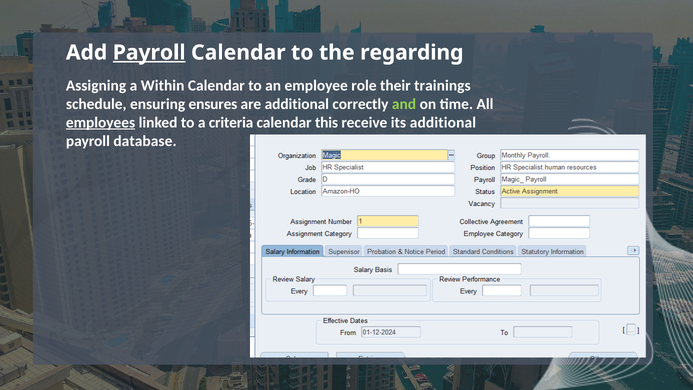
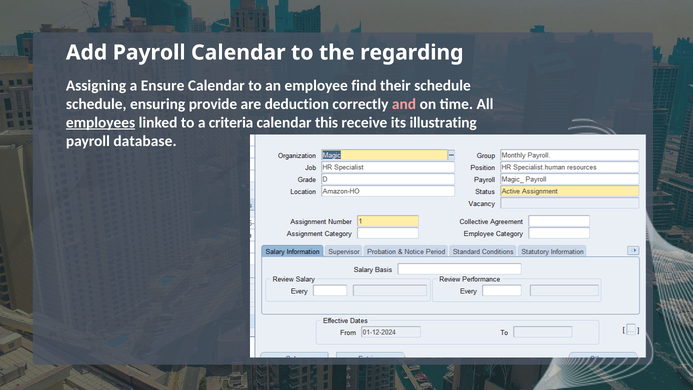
Payroll underline: present -> none (149, 53)
Within: Within -> Ensure (163, 86)
role: role -> find (364, 86)
their trainings: trainings -> schedule (443, 86)
ensures: ensures -> provide (213, 104)
are additional: additional -> deduction (297, 104)
and colour: light green -> pink (404, 104)
its additional: additional -> illustrating (443, 122)
